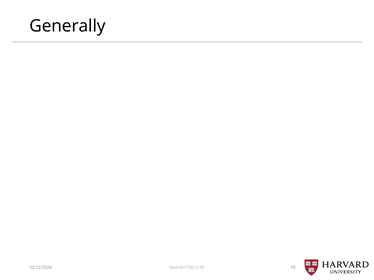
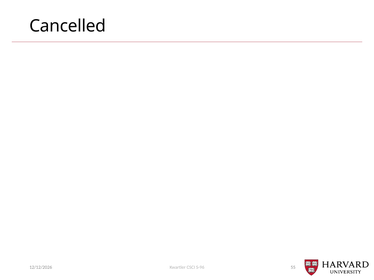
Generally: Generally -> Cancelled (68, 26)
